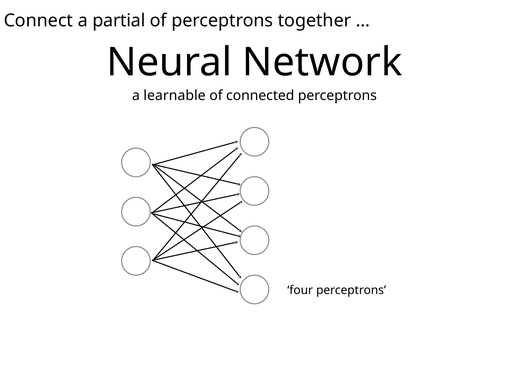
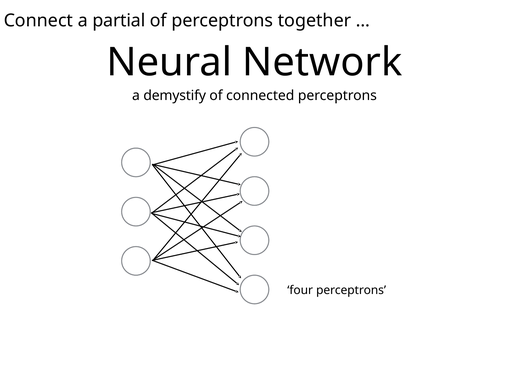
learnable: learnable -> demystify (175, 95)
